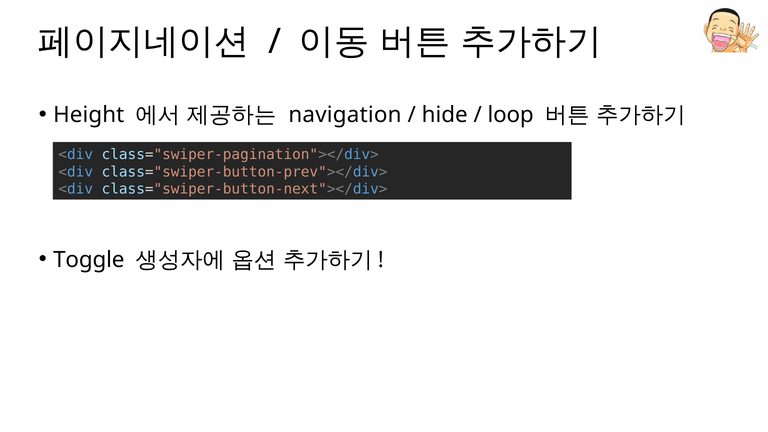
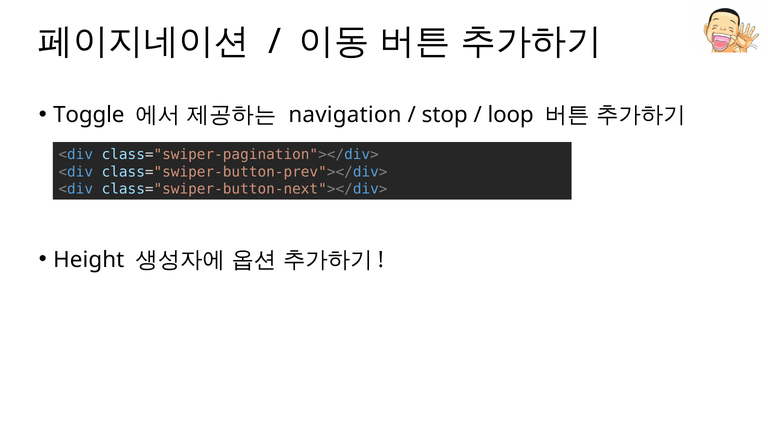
Height: Height -> Toggle (89, 115)
hide: hide -> stop (445, 115)
Toggle: Toggle -> Height (89, 260)
